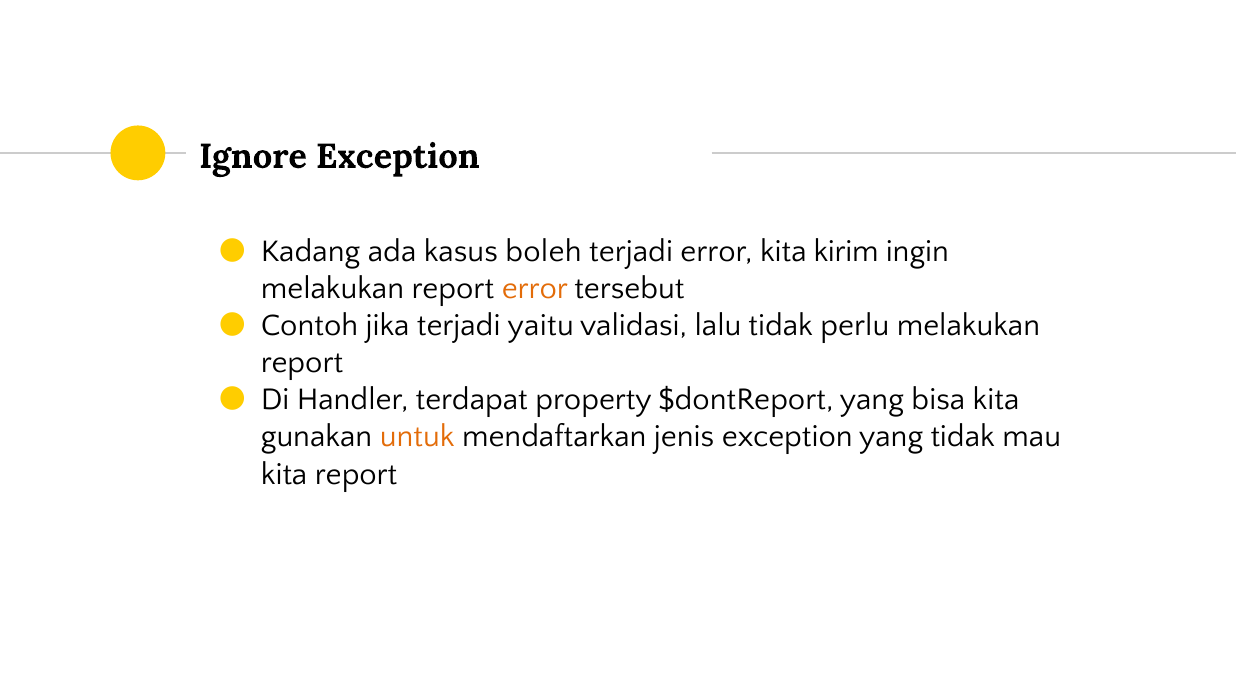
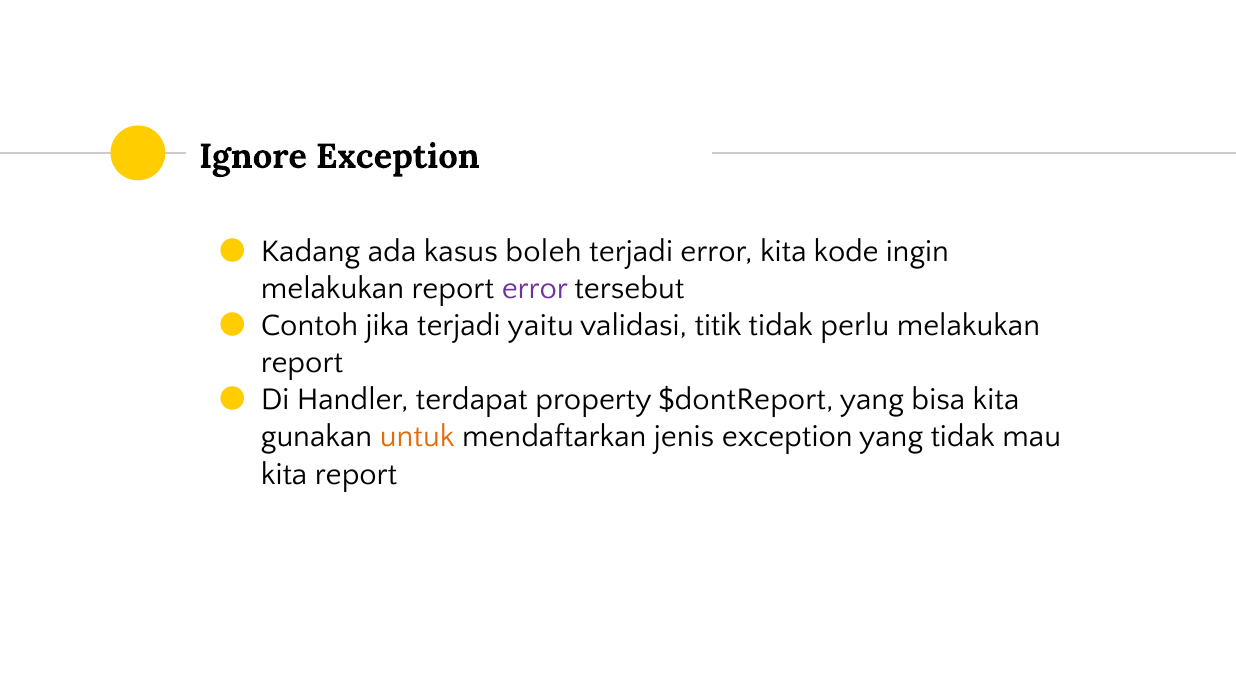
kirim: kirim -> kode (846, 252)
error colour: orange -> purple (535, 289)
lalu: lalu -> titik (718, 326)
